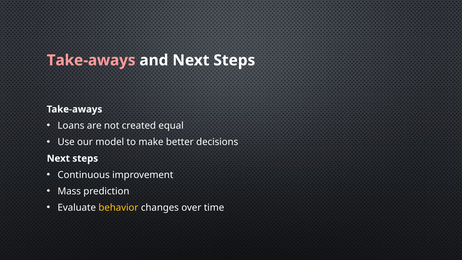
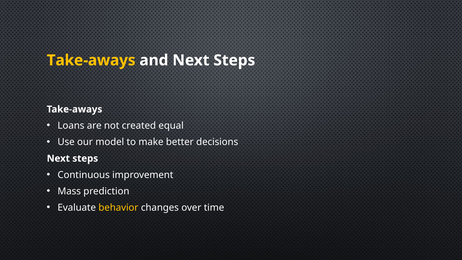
Take-aways colour: pink -> yellow (91, 60)
